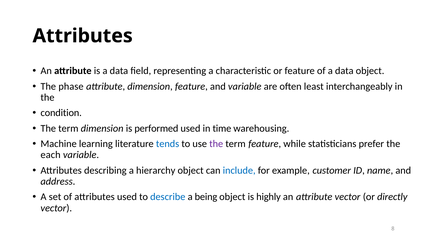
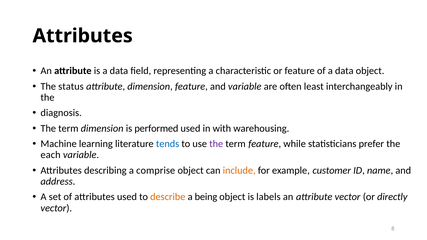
phase: phase -> status (71, 86)
condition: condition -> diagnosis (61, 113)
time: time -> with (222, 129)
hierarchy: hierarchy -> comprise (156, 171)
include colour: blue -> orange (239, 171)
describe colour: blue -> orange (168, 197)
highly: highly -> labels (268, 197)
